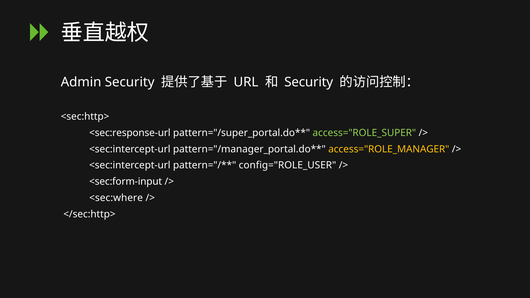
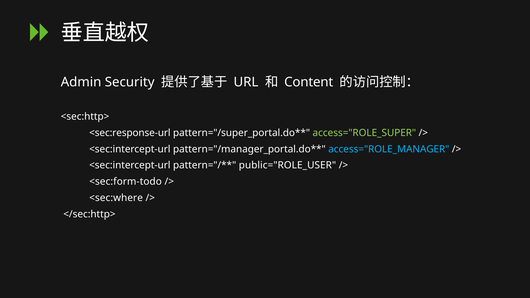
Security: Security -> Content (309, 82)
access="ROLE_MANAGER colour: yellow -> light blue (389, 149)
config="ROLE_USER: config="ROLE_USER -> public="ROLE_USER (287, 165)
<sec:form-input: <sec:form-input -> <sec:form-todo (126, 182)
